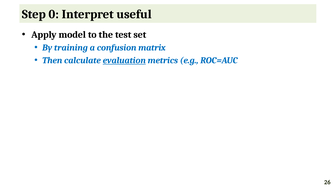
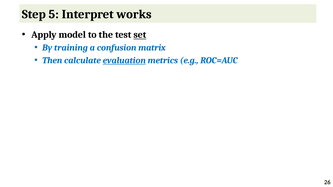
0: 0 -> 5 (54, 14)
useful: useful -> works (134, 14)
set underline: none -> present (140, 35)
